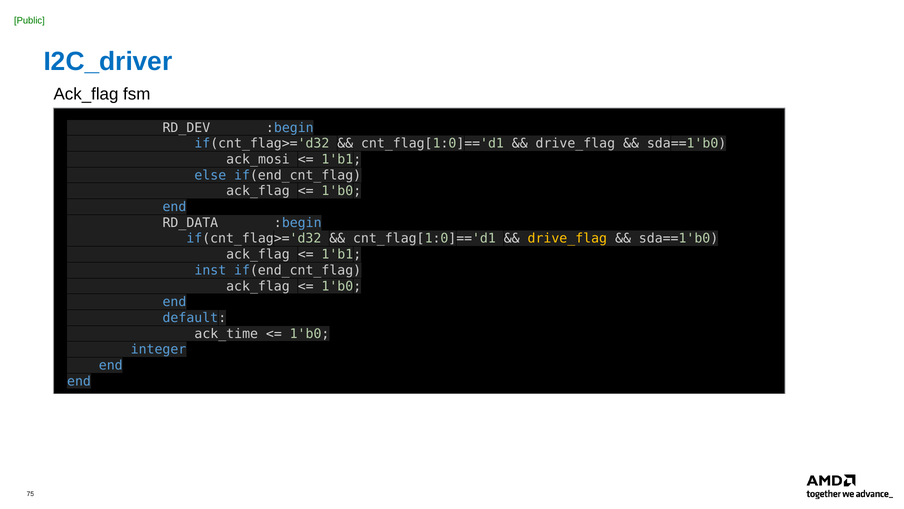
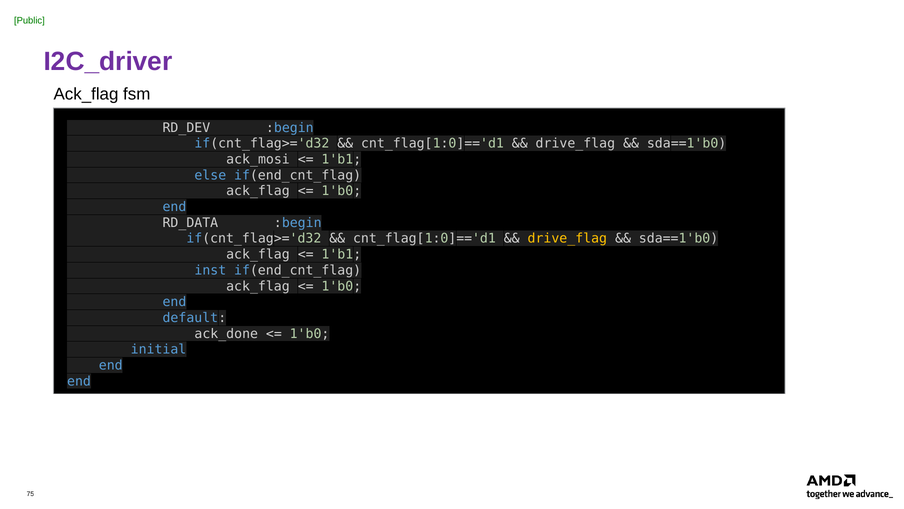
I2C_driver colour: blue -> purple (108, 62)
ack_time: ack_time -> ack_done (226, 333)
integer: integer -> initial (158, 349)
